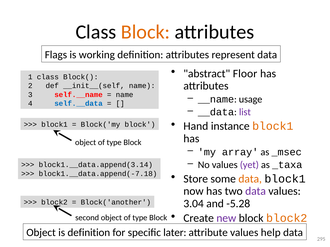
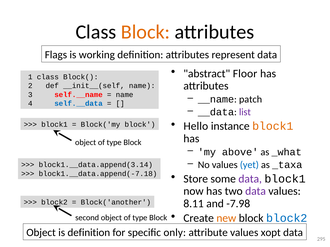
usage: usage -> patch (251, 99)
Hand: Hand -> Hello (196, 126)
array: array -> above (240, 152)
_msec: _msec -> _what (287, 152)
yet colour: purple -> blue (249, 165)
data colour: orange -> purple (250, 179)
3.04: 3.04 -> 8.11 (194, 204)
-5.28: -5.28 -> -7.98 (238, 204)
new colour: purple -> orange (226, 219)
block2 colour: orange -> blue (287, 219)
later: later -> only (175, 233)
help: help -> xopt (271, 233)
